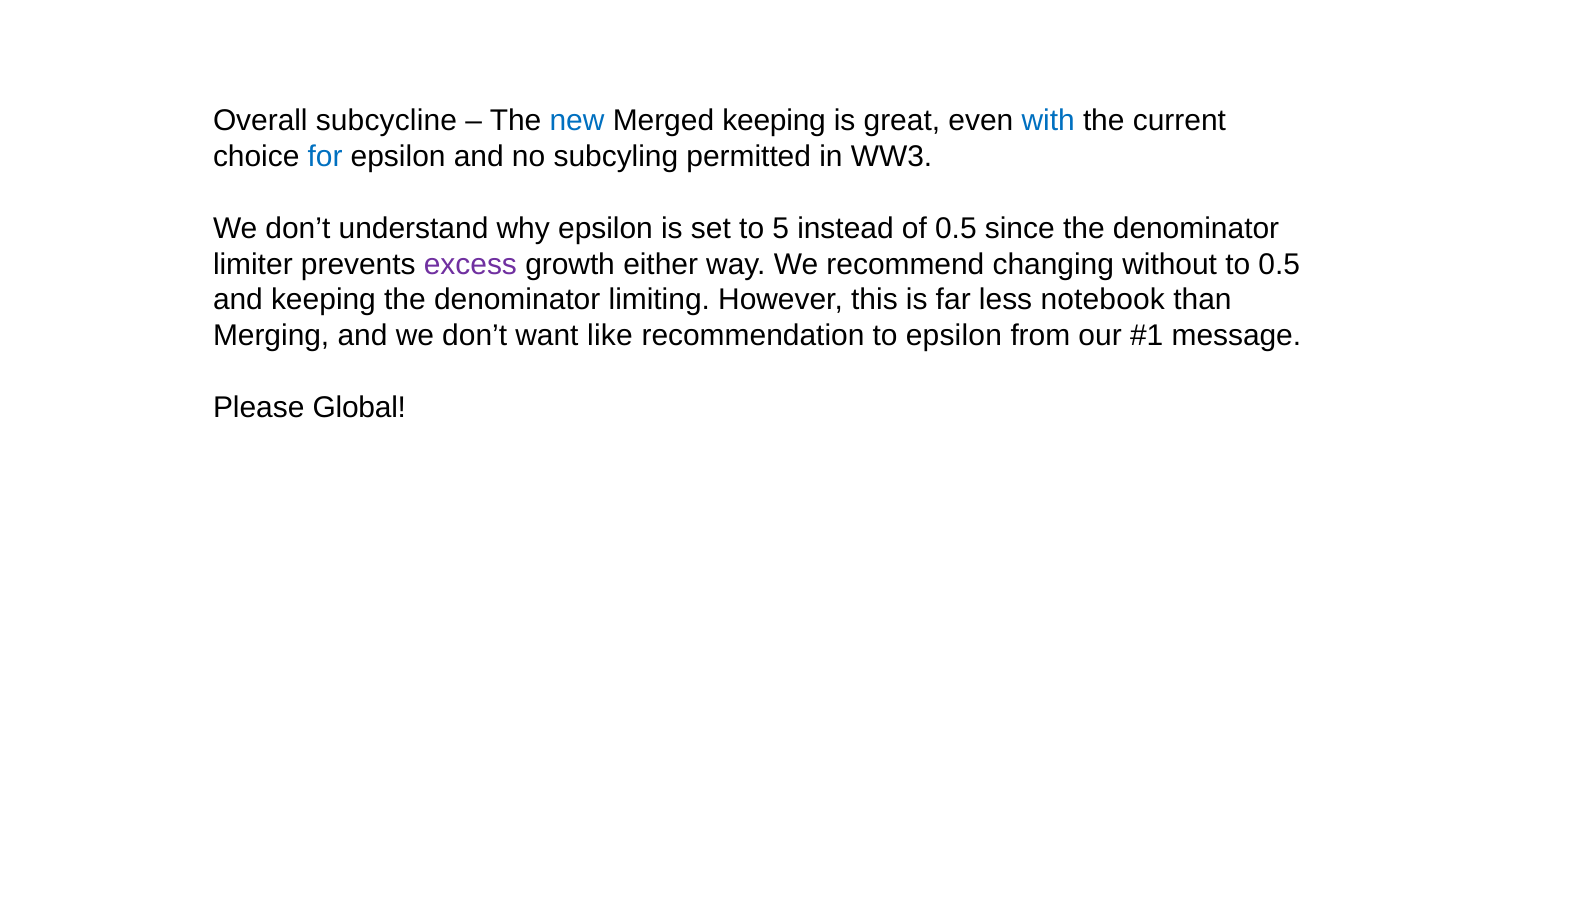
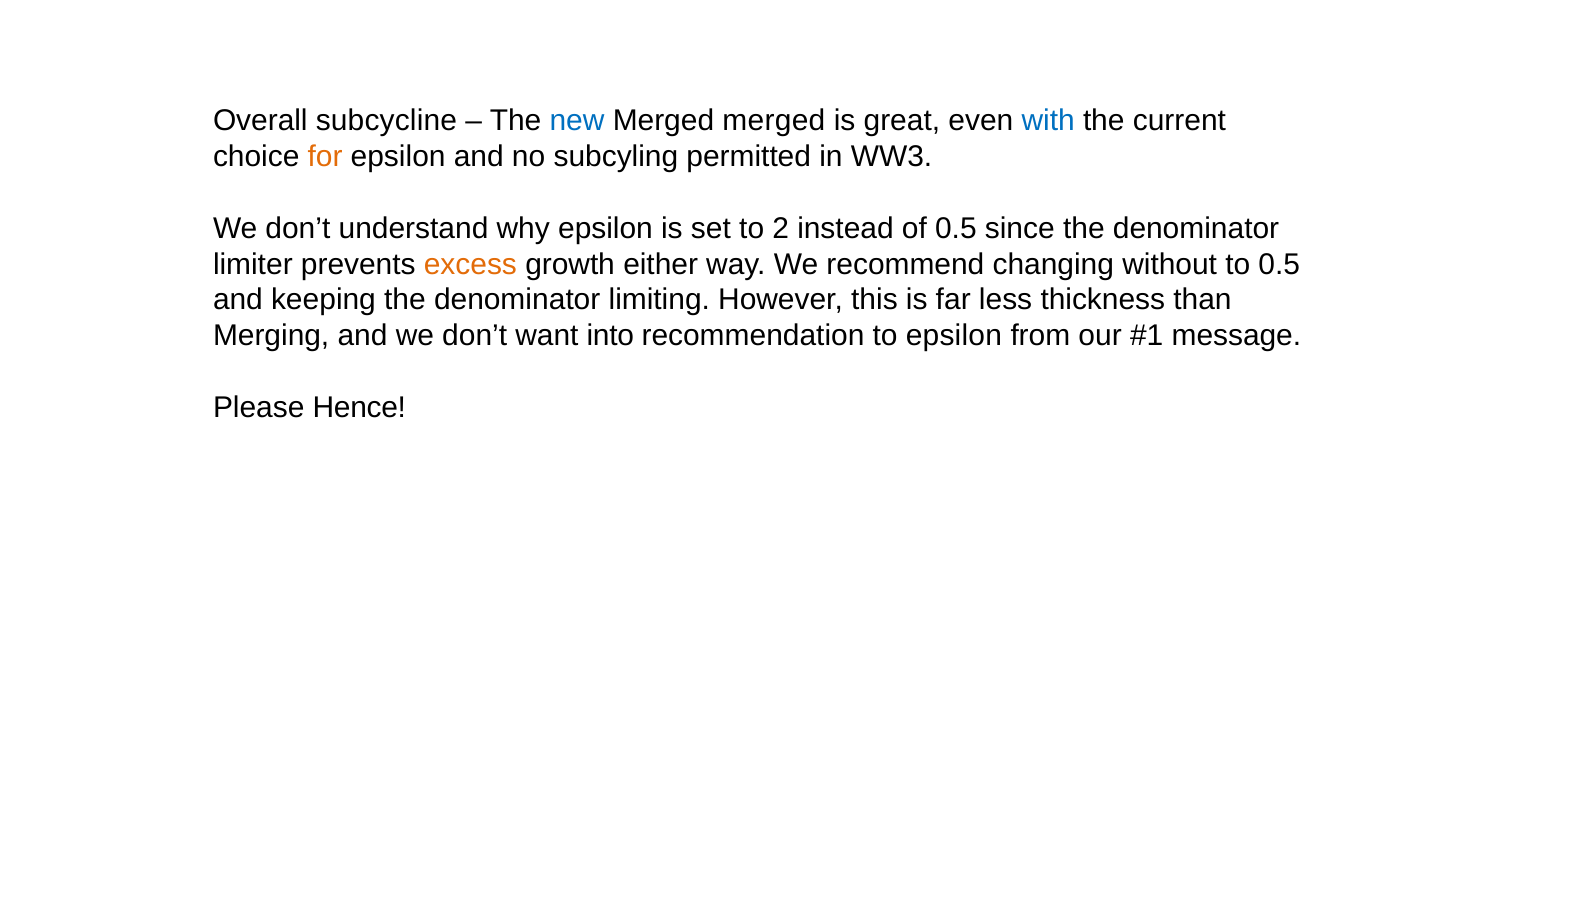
Merged keeping: keeping -> merged (774, 120)
for colour: blue -> orange (325, 156)
5: 5 -> 2 (781, 228)
excess colour: purple -> orange (470, 264)
notebook: notebook -> thickness (1103, 300)
like: like -> into (610, 336)
Global: Global -> Hence (359, 408)
